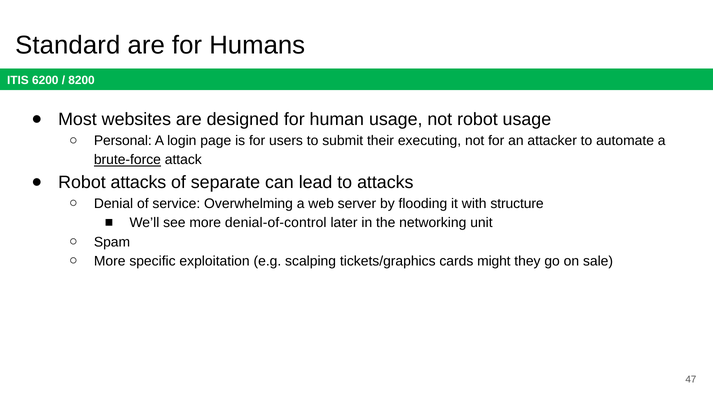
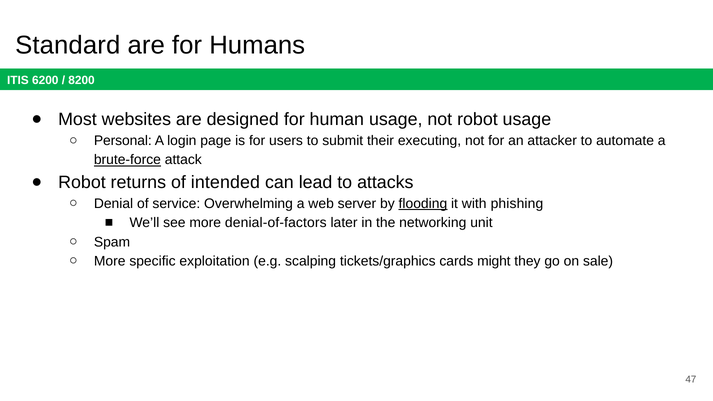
Robot attacks: attacks -> returns (138, 182)
separate: separate -> intended (225, 182)
flooding underline: none -> present (423, 204)
structure: structure -> phishing (517, 204)
denial-of-control: denial-of-control -> denial-of-factors (276, 223)
